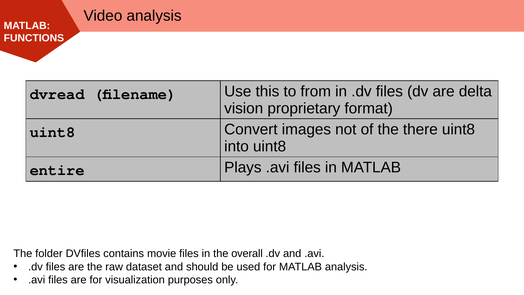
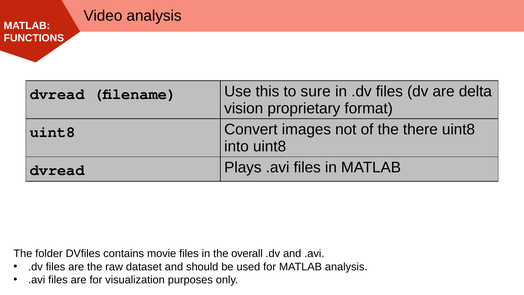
from: from -> sure (316, 91)
entire: entire -> dvread (57, 170)
